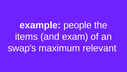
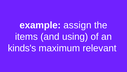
people: people -> assign (77, 25)
exam: exam -> using (75, 36)
swap's: swap's -> kinds's (22, 48)
